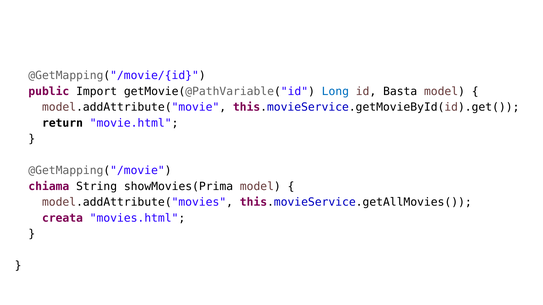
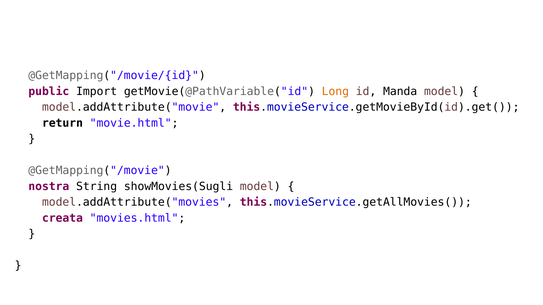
Long colour: blue -> orange (335, 91)
Basta: Basta -> Manda (400, 91)
chiama: chiama -> nostra (49, 187)
showMovies(Prima: showMovies(Prima -> showMovies(Sugli (179, 187)
